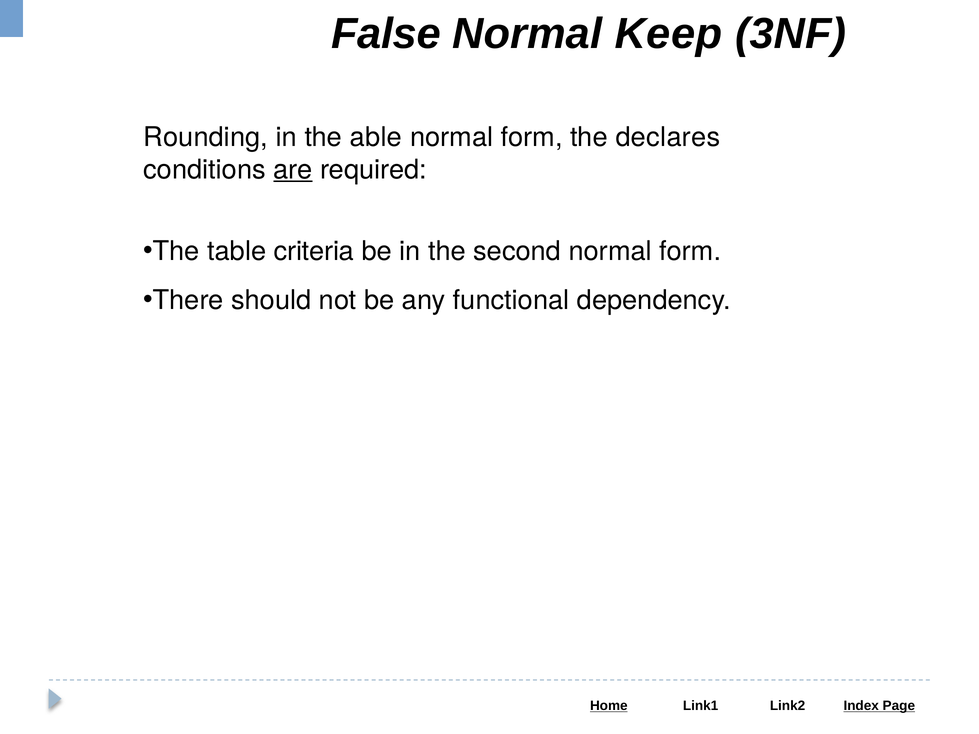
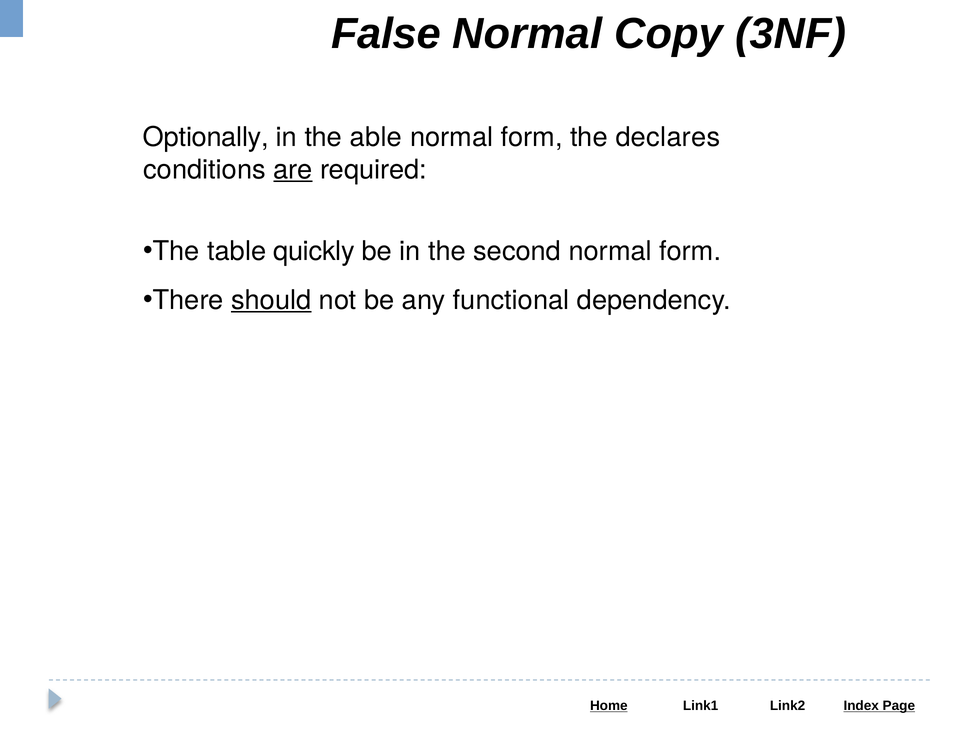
Keep: Keep -> Copy (669, 34)
Rounding: Rounding -> Optionally (206, 137)
criteria: criteria -> quickly (314, 251)
should underline: none -> present (271, 300)
